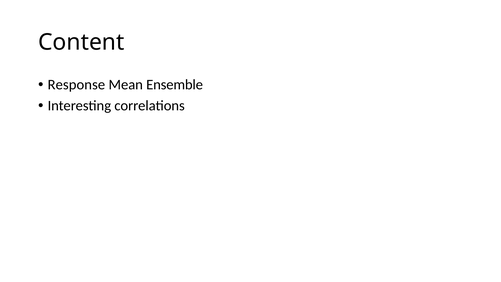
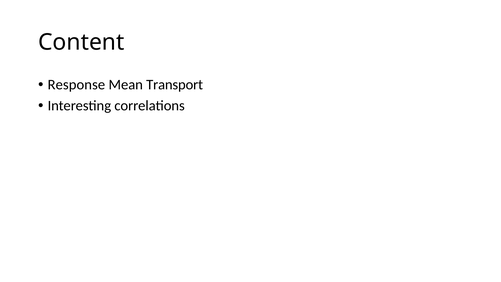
Ensemble: Ensemble -> Transport (175, 85)
